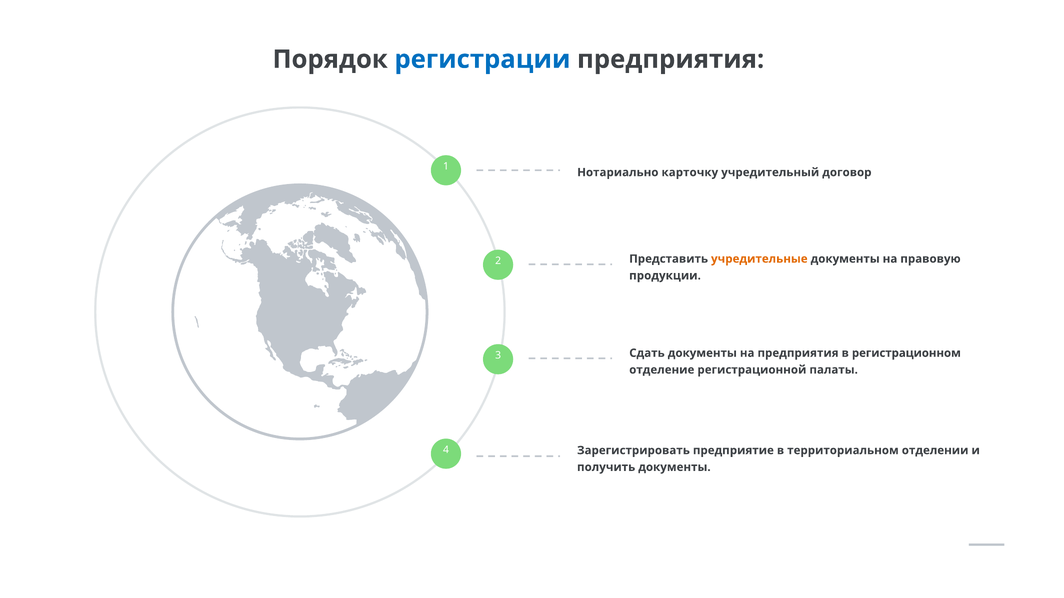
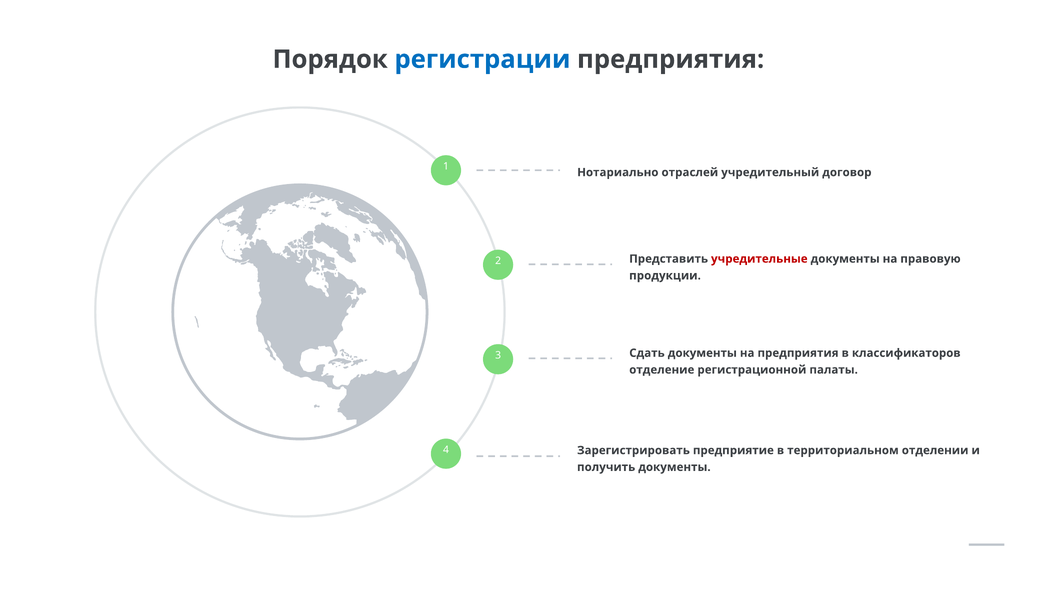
карточку: карточку -> отраслей (690, 173)
учредительные colour: orange -> red (759, 259)
регистрационном: регистрационном -> классификаторов (906, 353)
